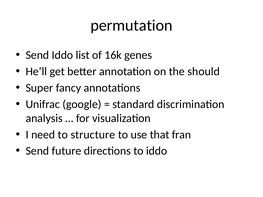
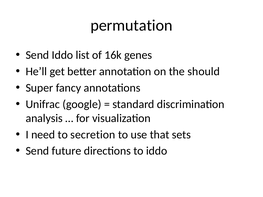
structure: structure -> secretion (93, 135)
fran: fran -> sets (181, 135)
